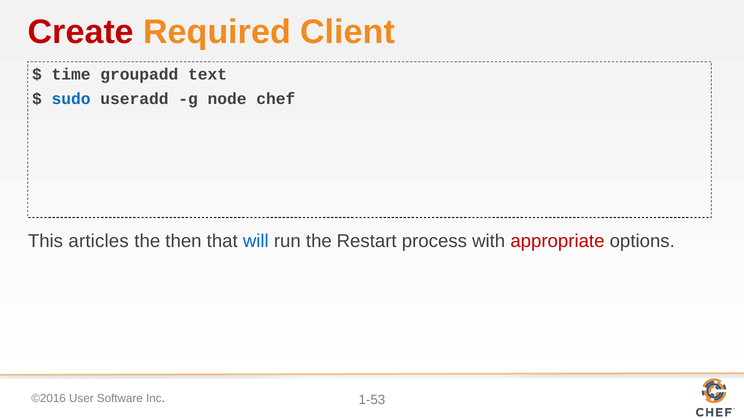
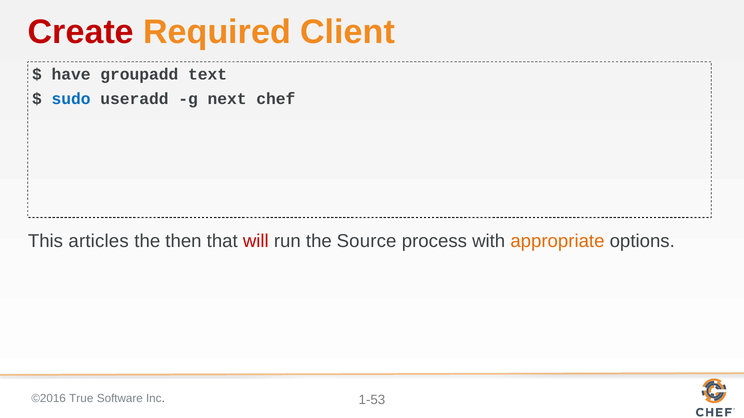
time: time -> have (71, 75)
node: node -> next (227, 99)
will colour: blue -> red (256, 241)
Restart: Restart -> Source (367, 241)
appropriate colour: red -> orange (557, 241)
User: User -> True (81, 399)
